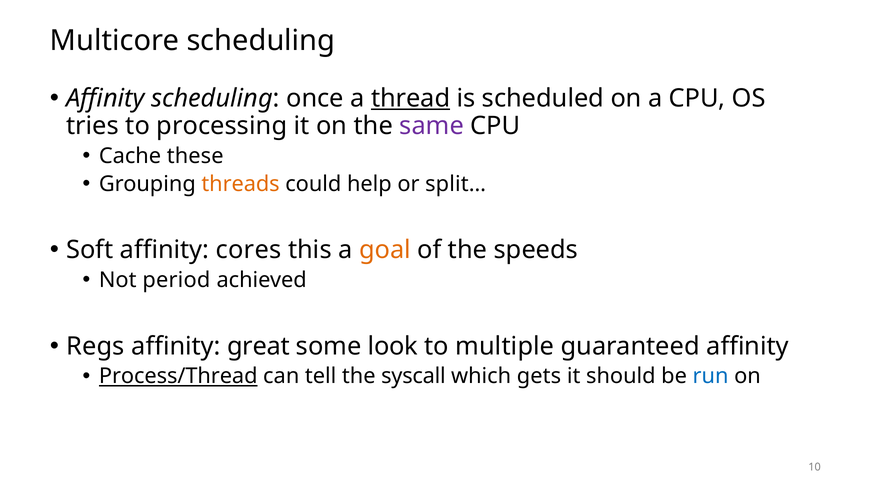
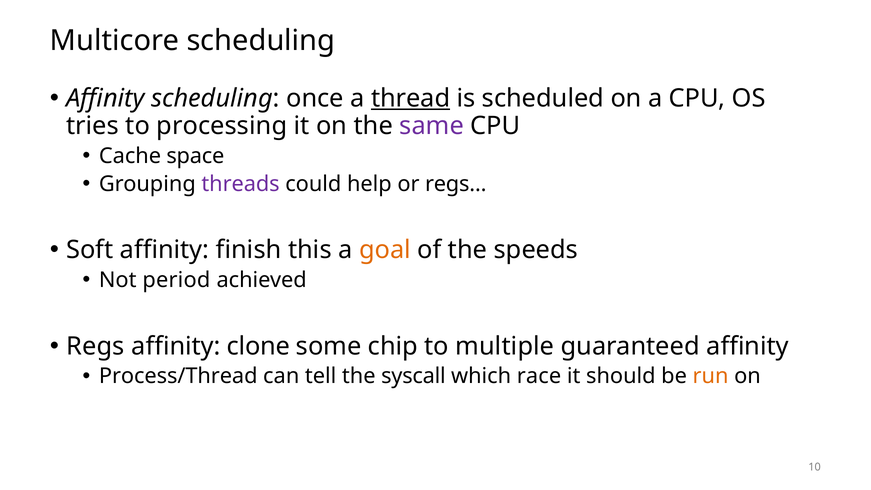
these: these -> space (195, 156)
threads colour: orange -> purple (241, 184)
split…: split… -> regs… (456, 184)
cores: cores -> finish (249, 250)
great: great -> clone (258, 346)
look: look -> chip (393, 346)
Process/Thread underline: present -> none (178, 376)
gets: gets -> race (539, 376)
run colour: blue -> orange (711, 376)
